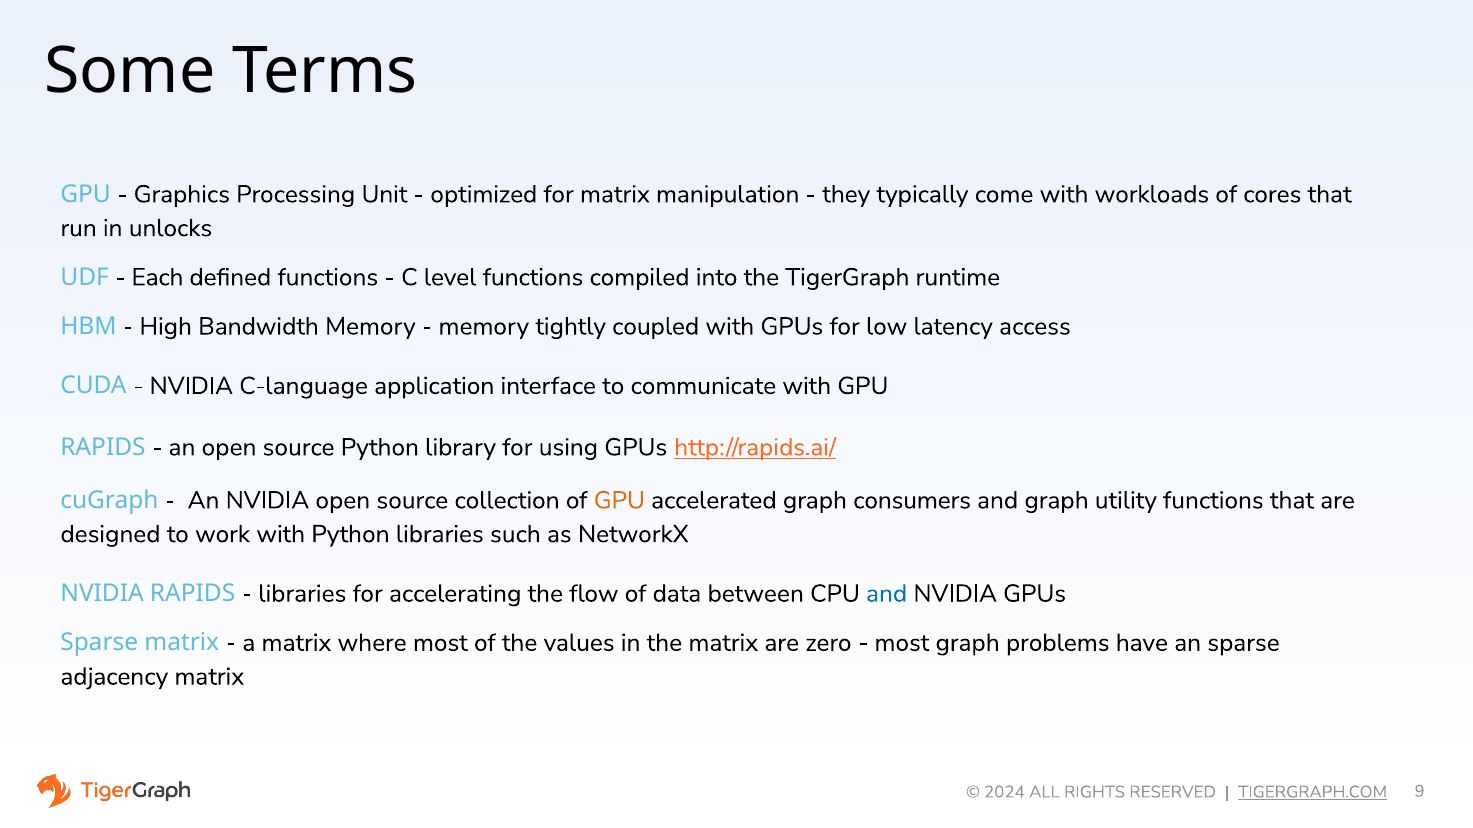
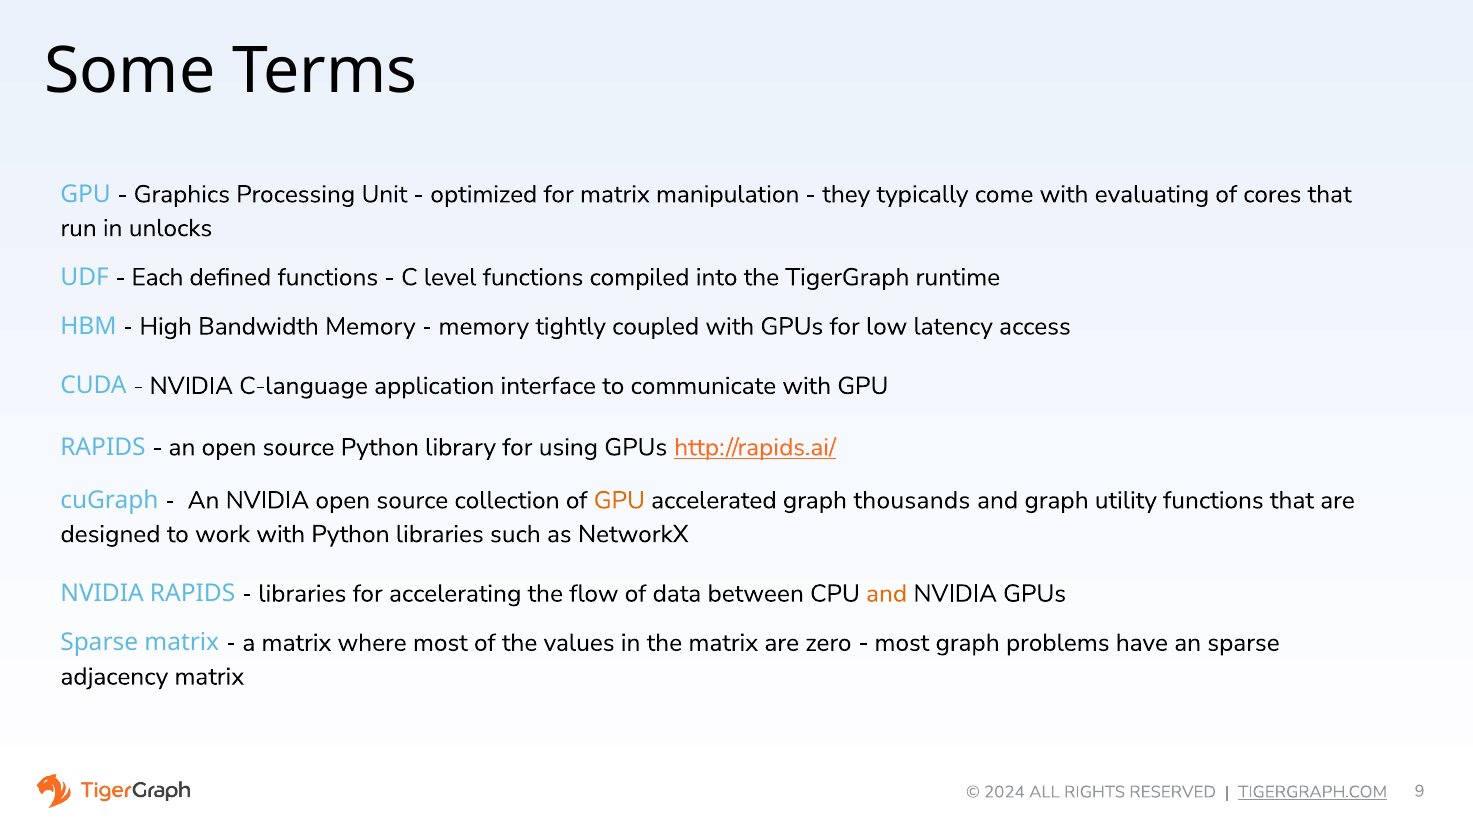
workloads: workloads -> evaluating (1152, 194)
consumers: consumers -> thousands (912, 501)
and colour: blue -> orange (887, 594)
